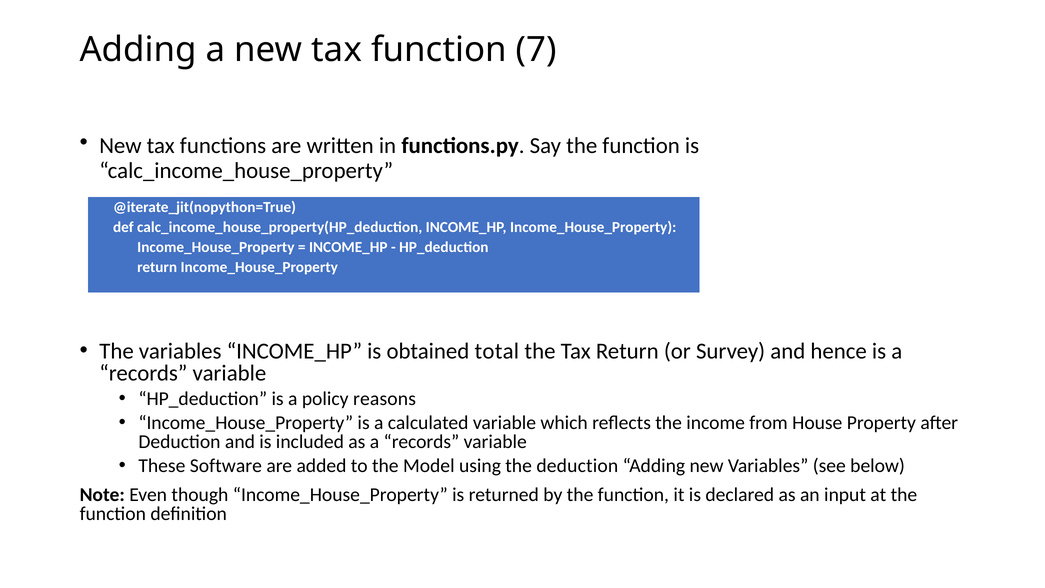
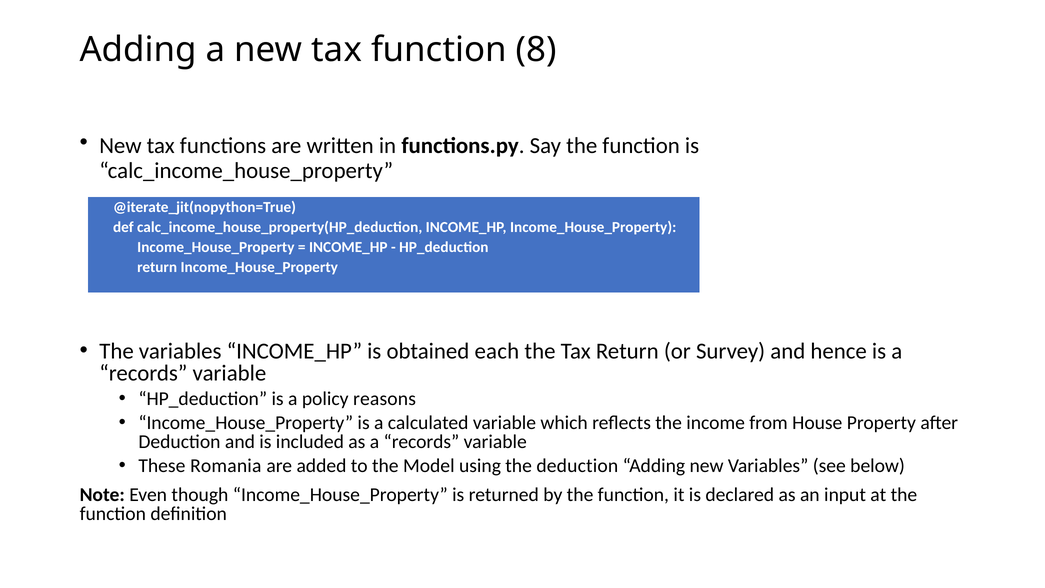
7: 7 -> 8 (536, 50)
total: total -> each (497, 351)
Software: Software -> Romania (226, 466)
